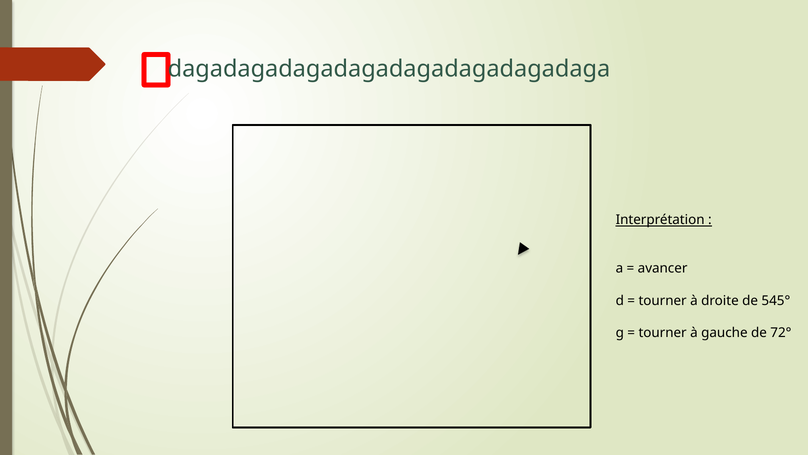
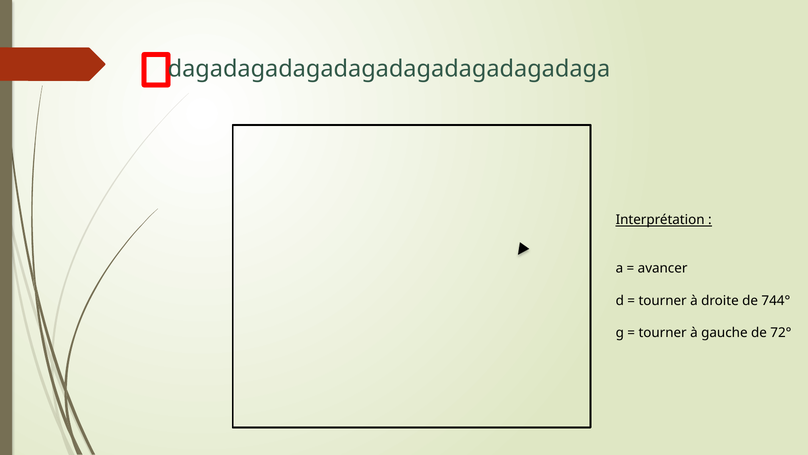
545°: 545° -> 744° (776, 300)
